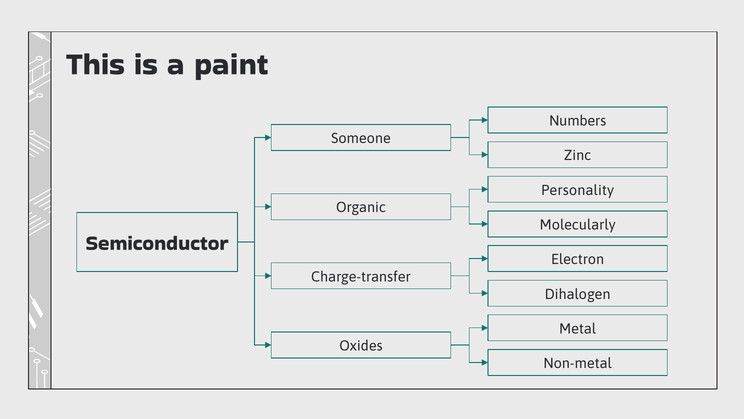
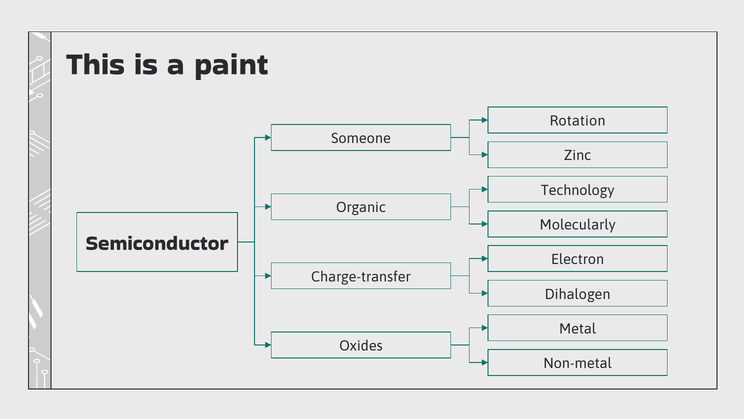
Numbers: Numbers -> Rotation (578, 121)
Personality: Personality -> Technology (578, 190)
